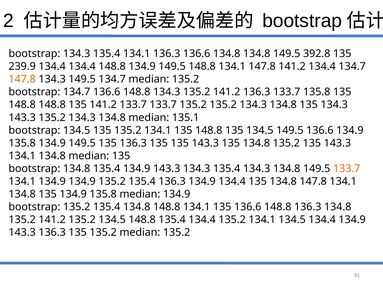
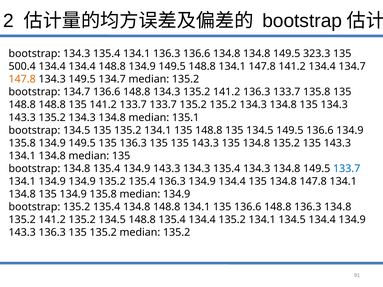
392.8: 392.8 -> 323.3 (317, 54)
239.9: 239.9 -> 500.4 (22, 67)
133.7 colour: orange -> blue (347, 169)
